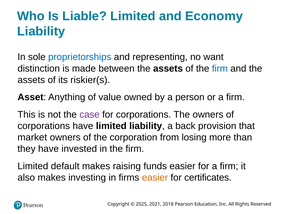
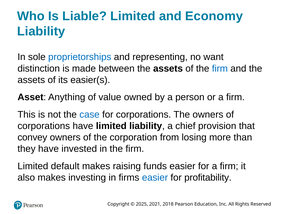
riskier(s: riskier(s -> easier(s (90, 80)
case colour: purple -> blue (90, 115)
back: back -> chief (185, 126)
market: market -> convey (32, 138)
easier colour: orange -> blue (155, 178)
certificates: certificates -> profitability (208, 178)
